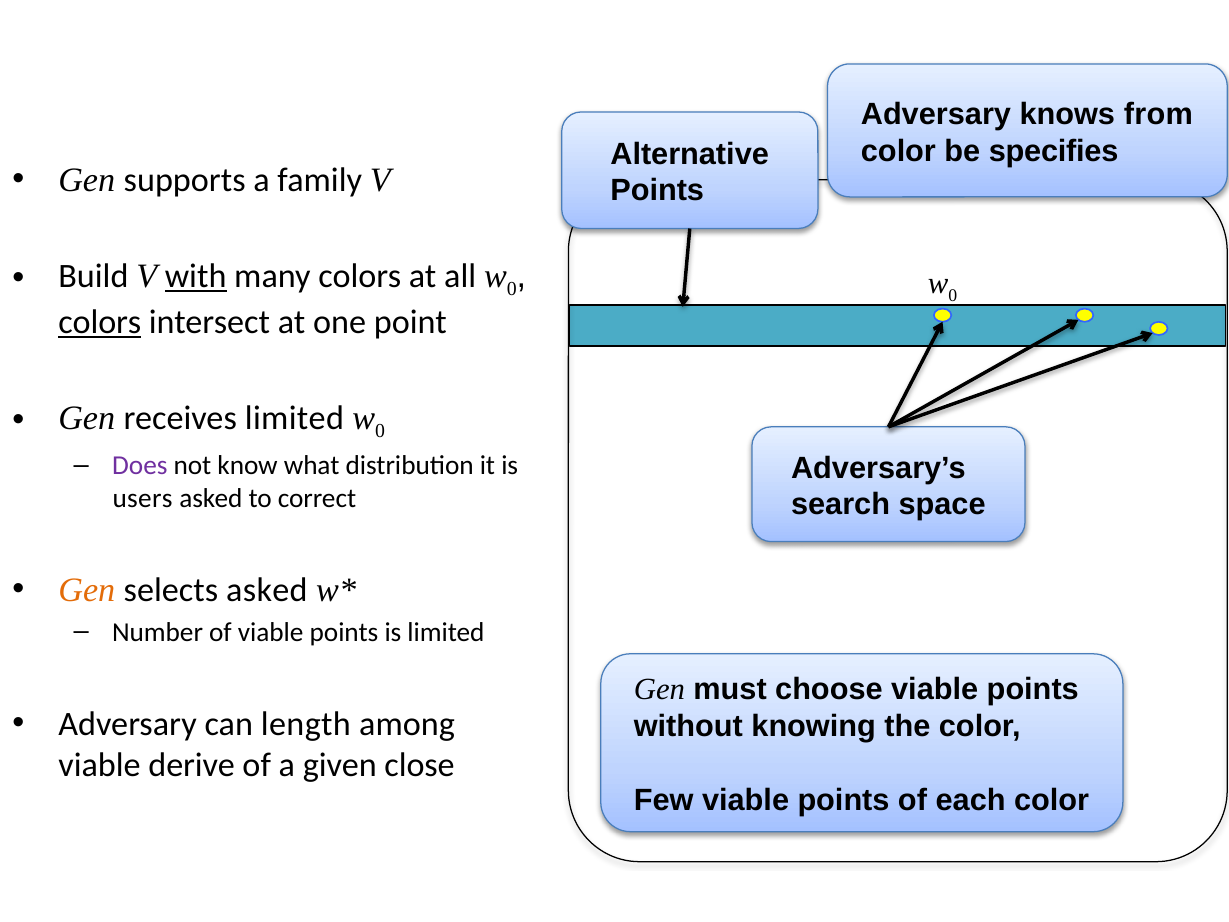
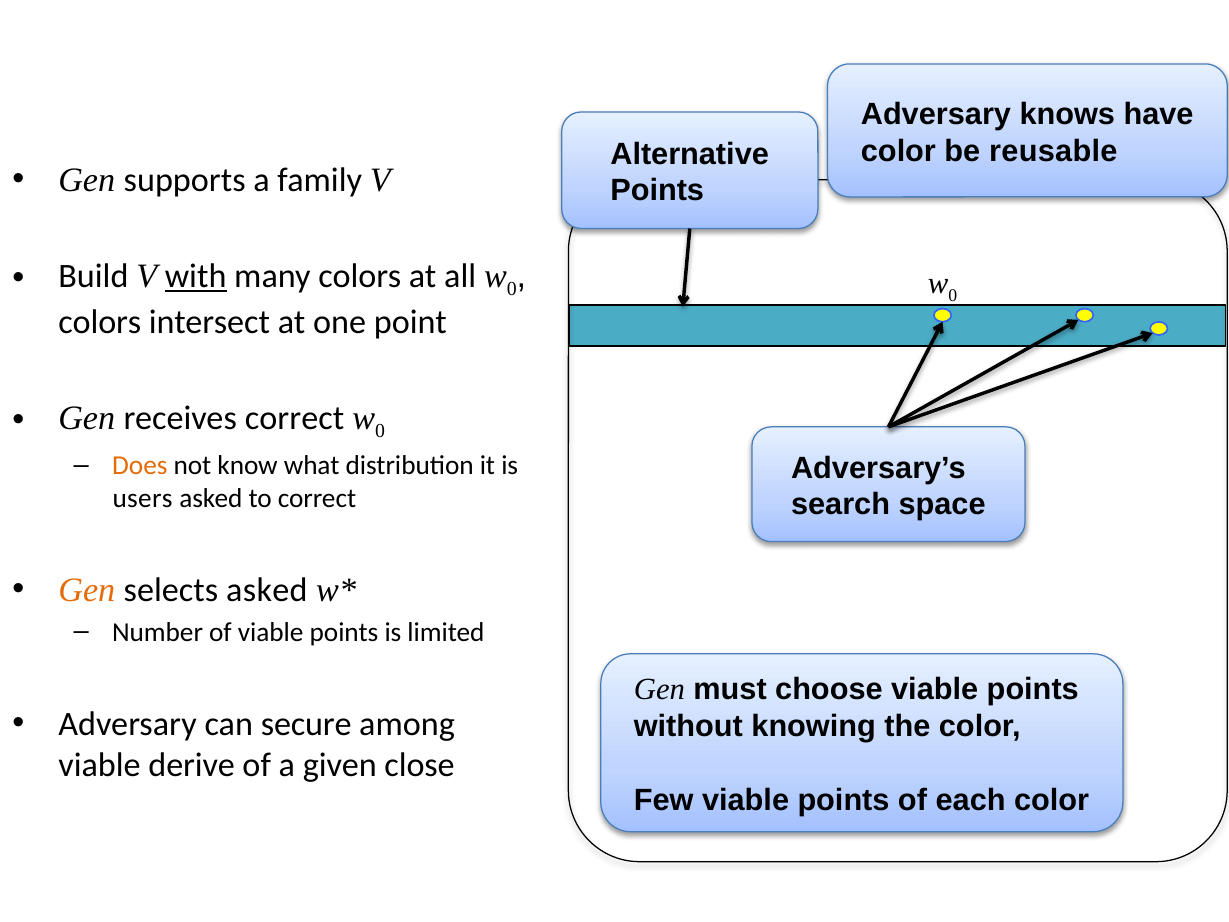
from: from -> have (1159, 114)
specifies: specifies -> reusable (1053, 151)
colors underline: present -> none (100, 322)
receives limited: limited -> correct (295, 418)
Does colour: purple -> orange (140, 465)
length: length -> secure (306, 724)
